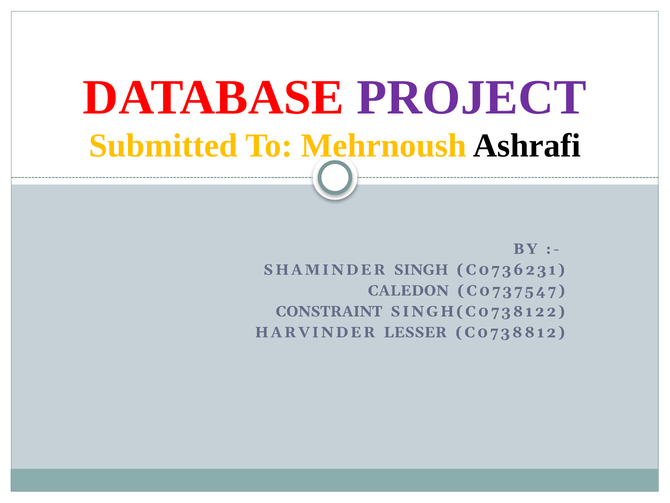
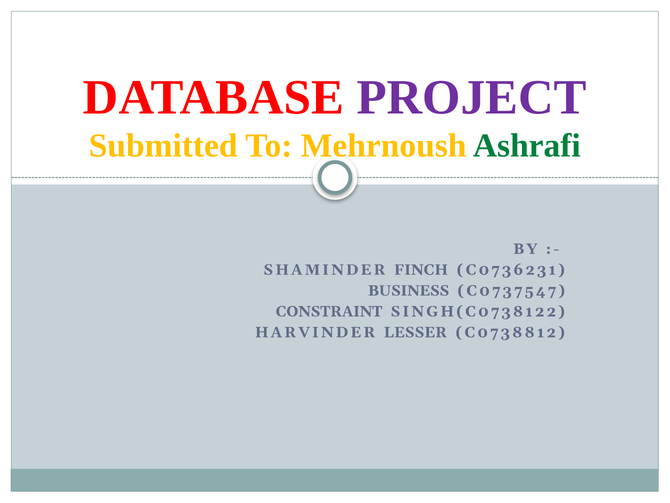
Ashrafi colour: black -> green (527, 146)
SINGH: SINGH -> FINCH (421, 270)
CALEDON: CALEDON -> BUSINESS (408, 290)
